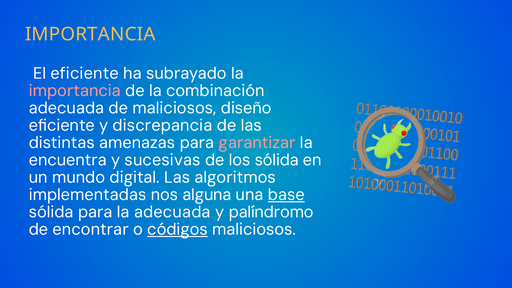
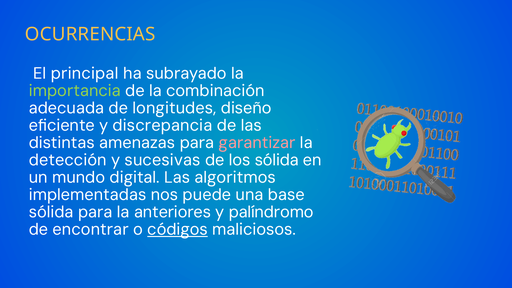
IMPORTANCIA: IMPORTANCIA -> OCURRENCIAS (90, 34)
El eficiente: eficiente -> principal (85, 73)
importancia colour: pink -> light green (75, 91)
de maliciosos: maliciosos -> longitudes (174, 108)
encuentra: encuentra -> detección (68, 160)
alguna: alguna -> puede (207, 195)
base underline: present -> none (286, 195)
la adecuada: adecuada -> anteriores (173, 212)
